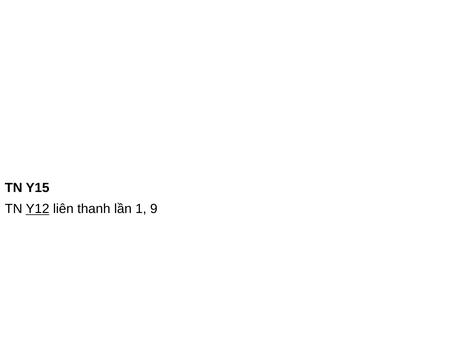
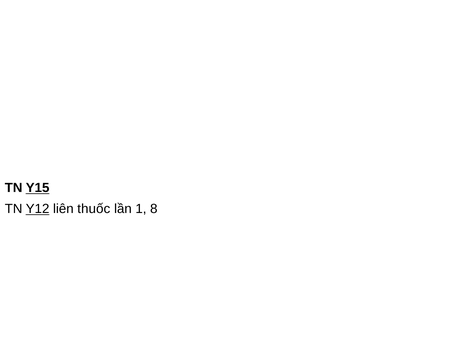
Y15 underline: none -> present (38, 188)
thanh: thanh -> thuốc (94, 209)
9: 9 -> 8 (154, 209)
